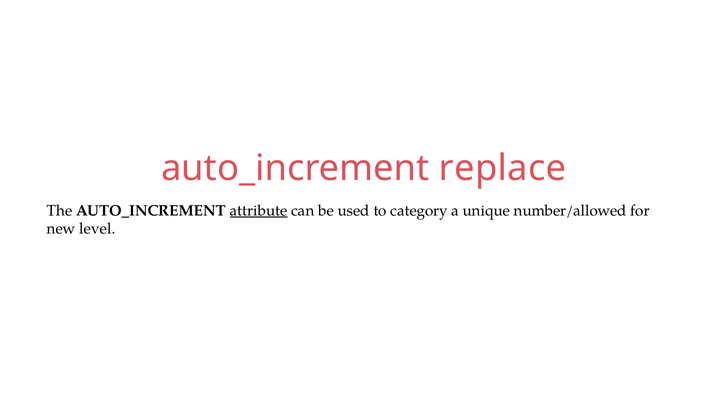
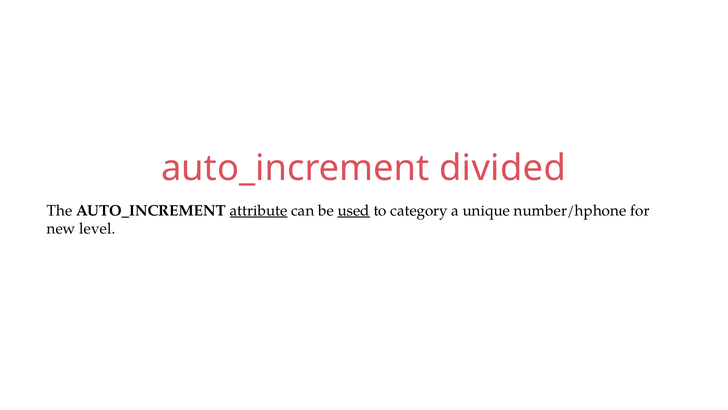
replace: replace -> divided (503, 168)
used underline: none -> present (354, 210)
number/allowed: number/allowed -> number/hphone (570, 210)
